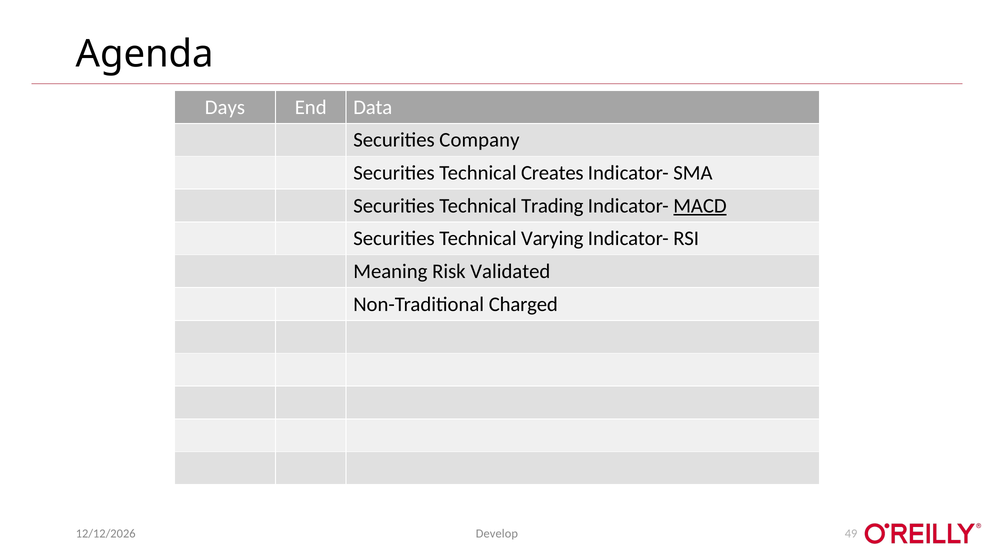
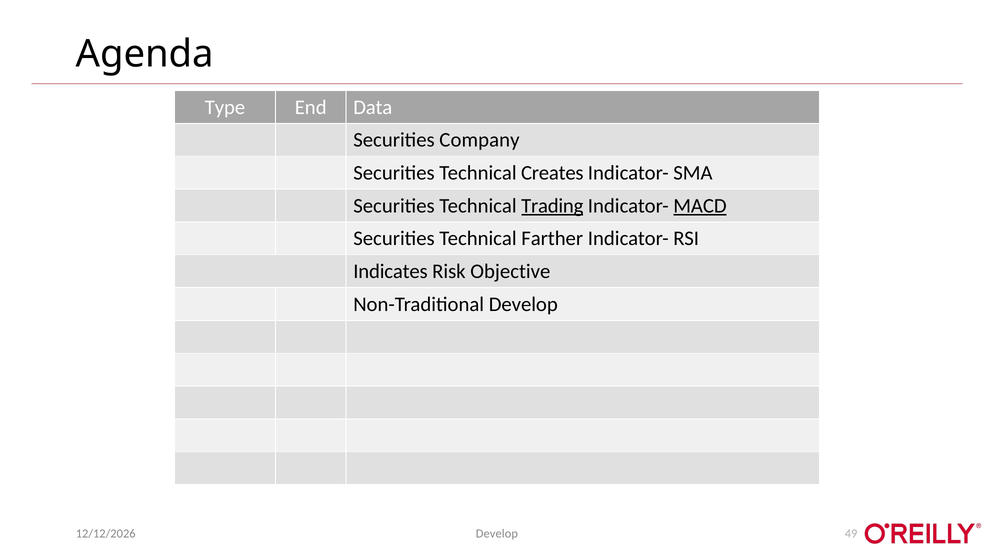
Days: Days -> Type (225, 107)
Trading underline: none -> present (552, 206)
Varying: Varying -> Farther (552, 239)
Meaning: Meaning -> Indicates (390, 271)
Validated: Validated -> Objective (510, 271)
Non-Traditional Charged: Charged -> Develop (523, 304)
